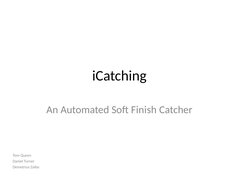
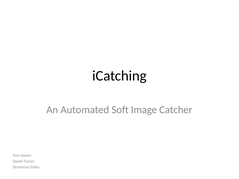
Finish: Finish -> Image (144, 110)
